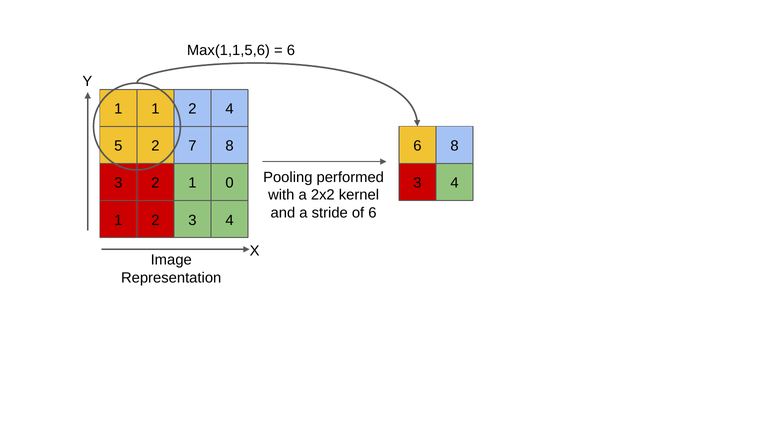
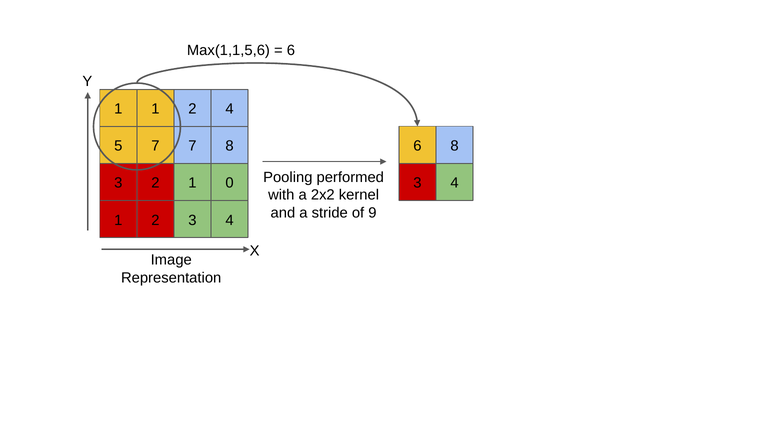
5 2: 2 -> 7 (155, 146)
of 6: 6 -> 9 (372, 213)
